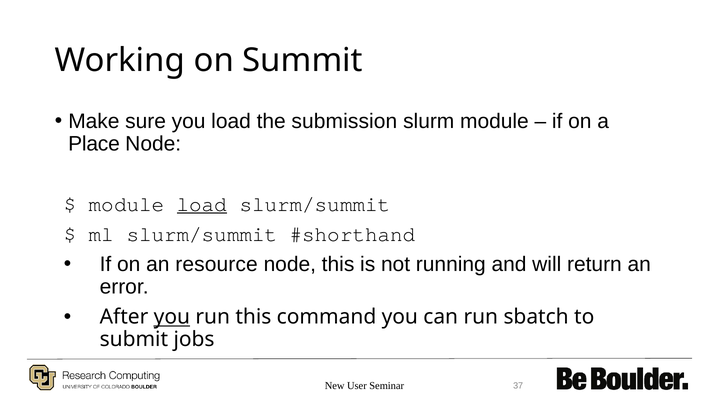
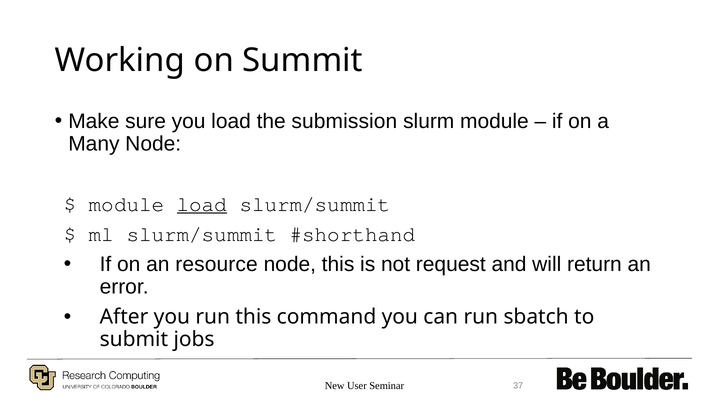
Place: Place -> Many (94, 144)
running: running -> request (451, 265)
you underline: present -> none (172, 317)
